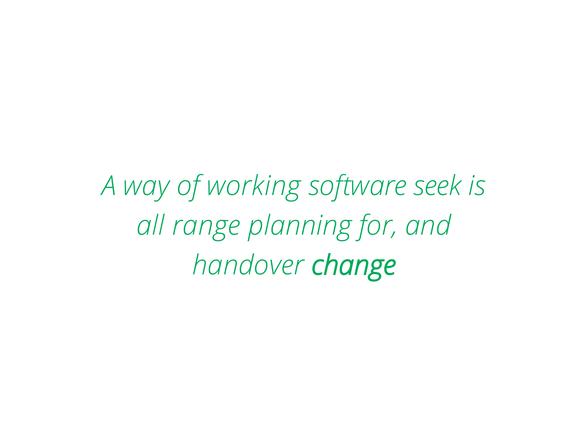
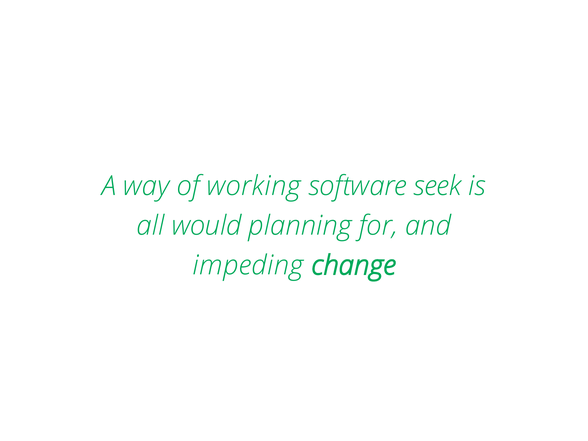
range: range -> would (207, 226)
handover: handover -> impeding (248, 265)
